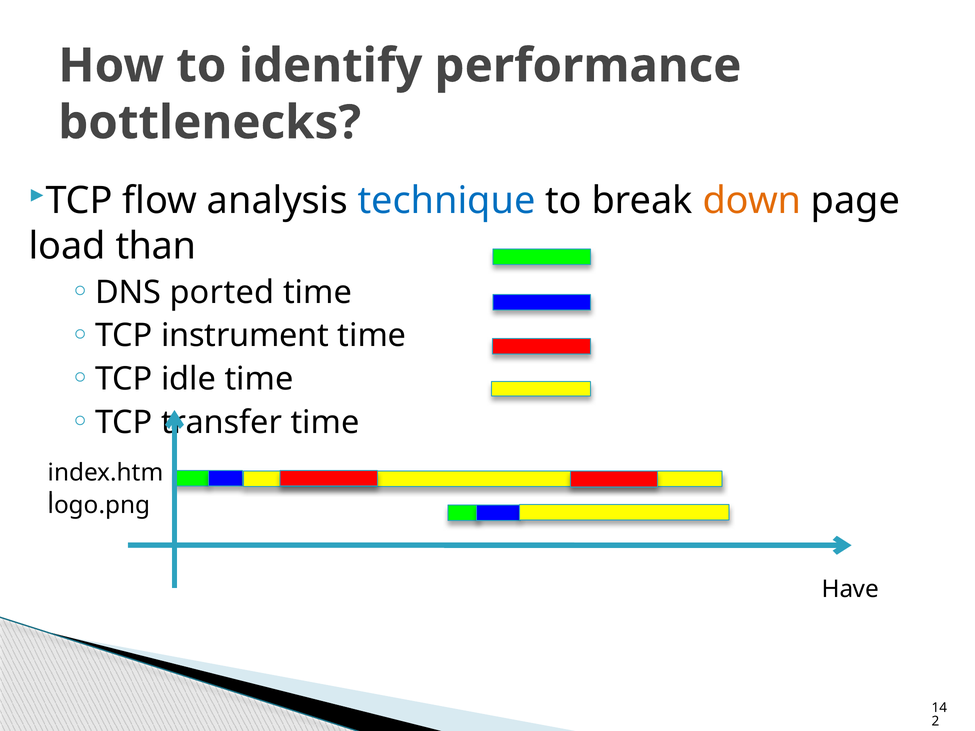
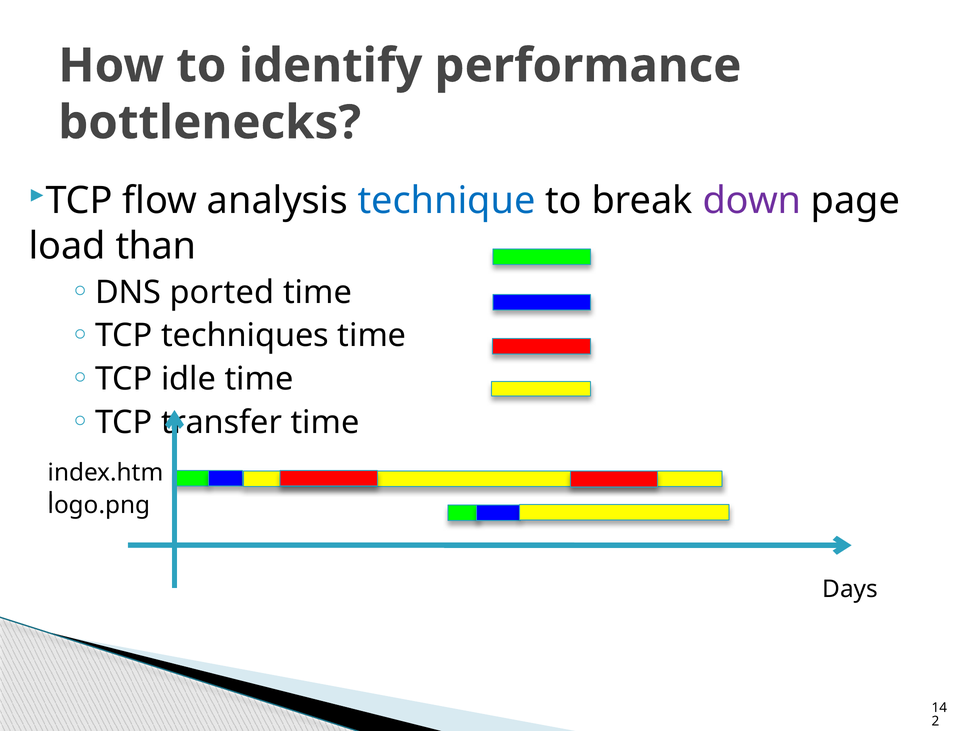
down colour: orange -> purple (752, 201)
instrument: instrument -> techniques (245, 336)
Have: Have -> Days (850, 589)
